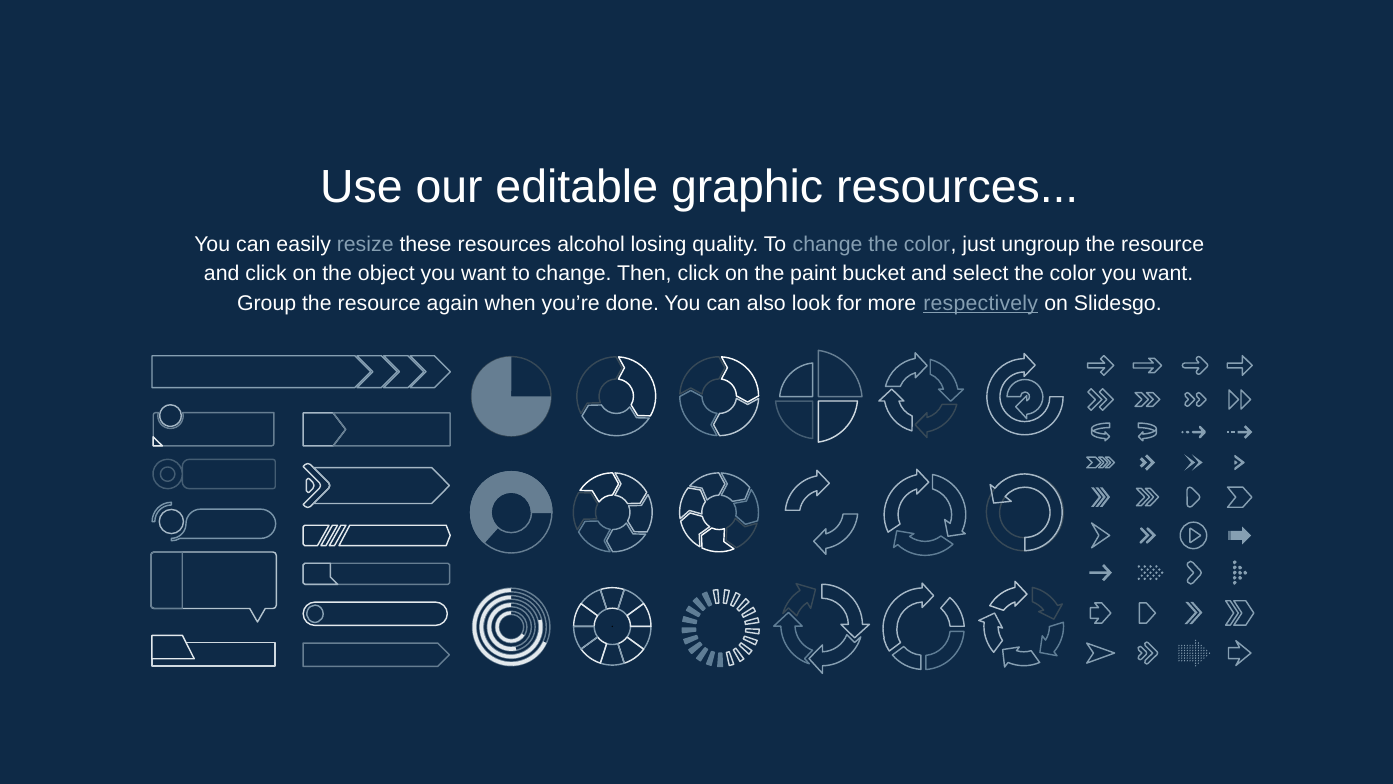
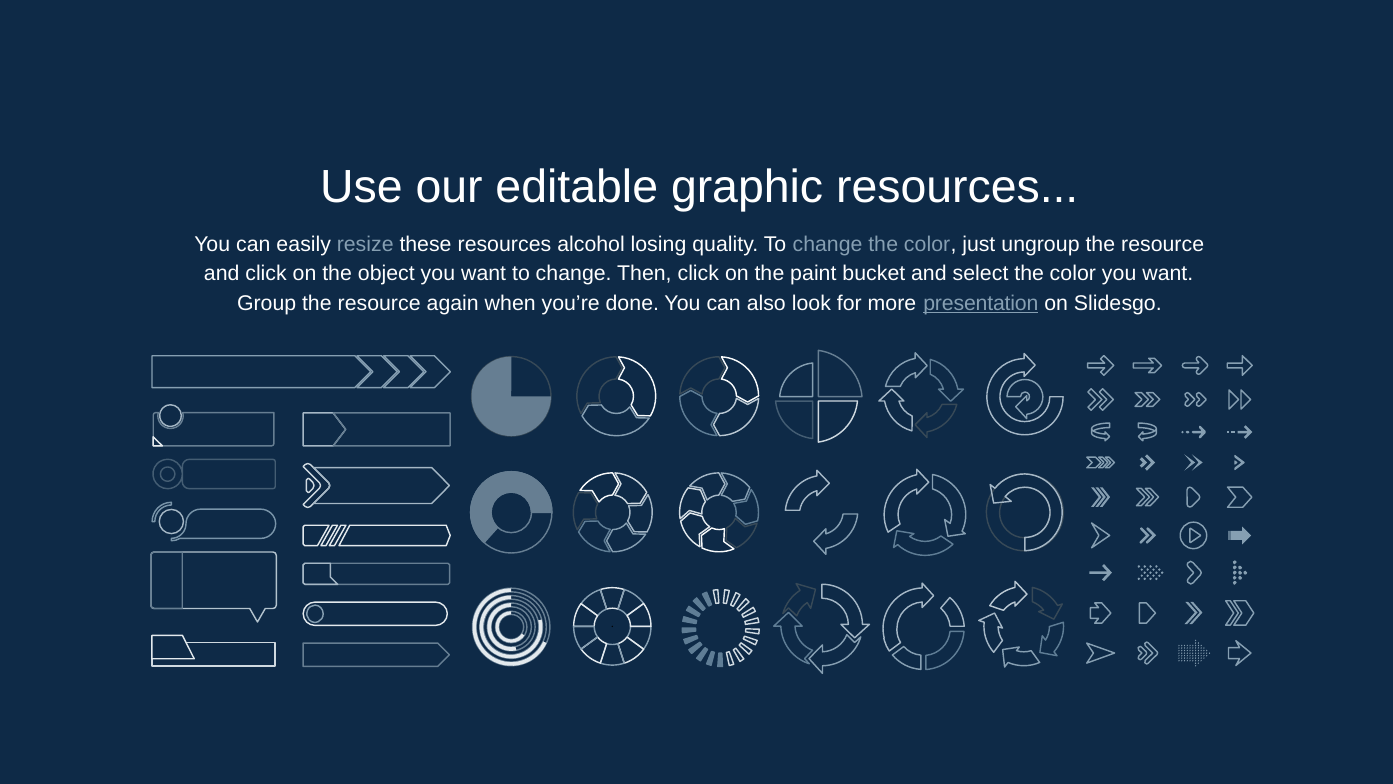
respectively: respectively -> presentation (981, 303)
